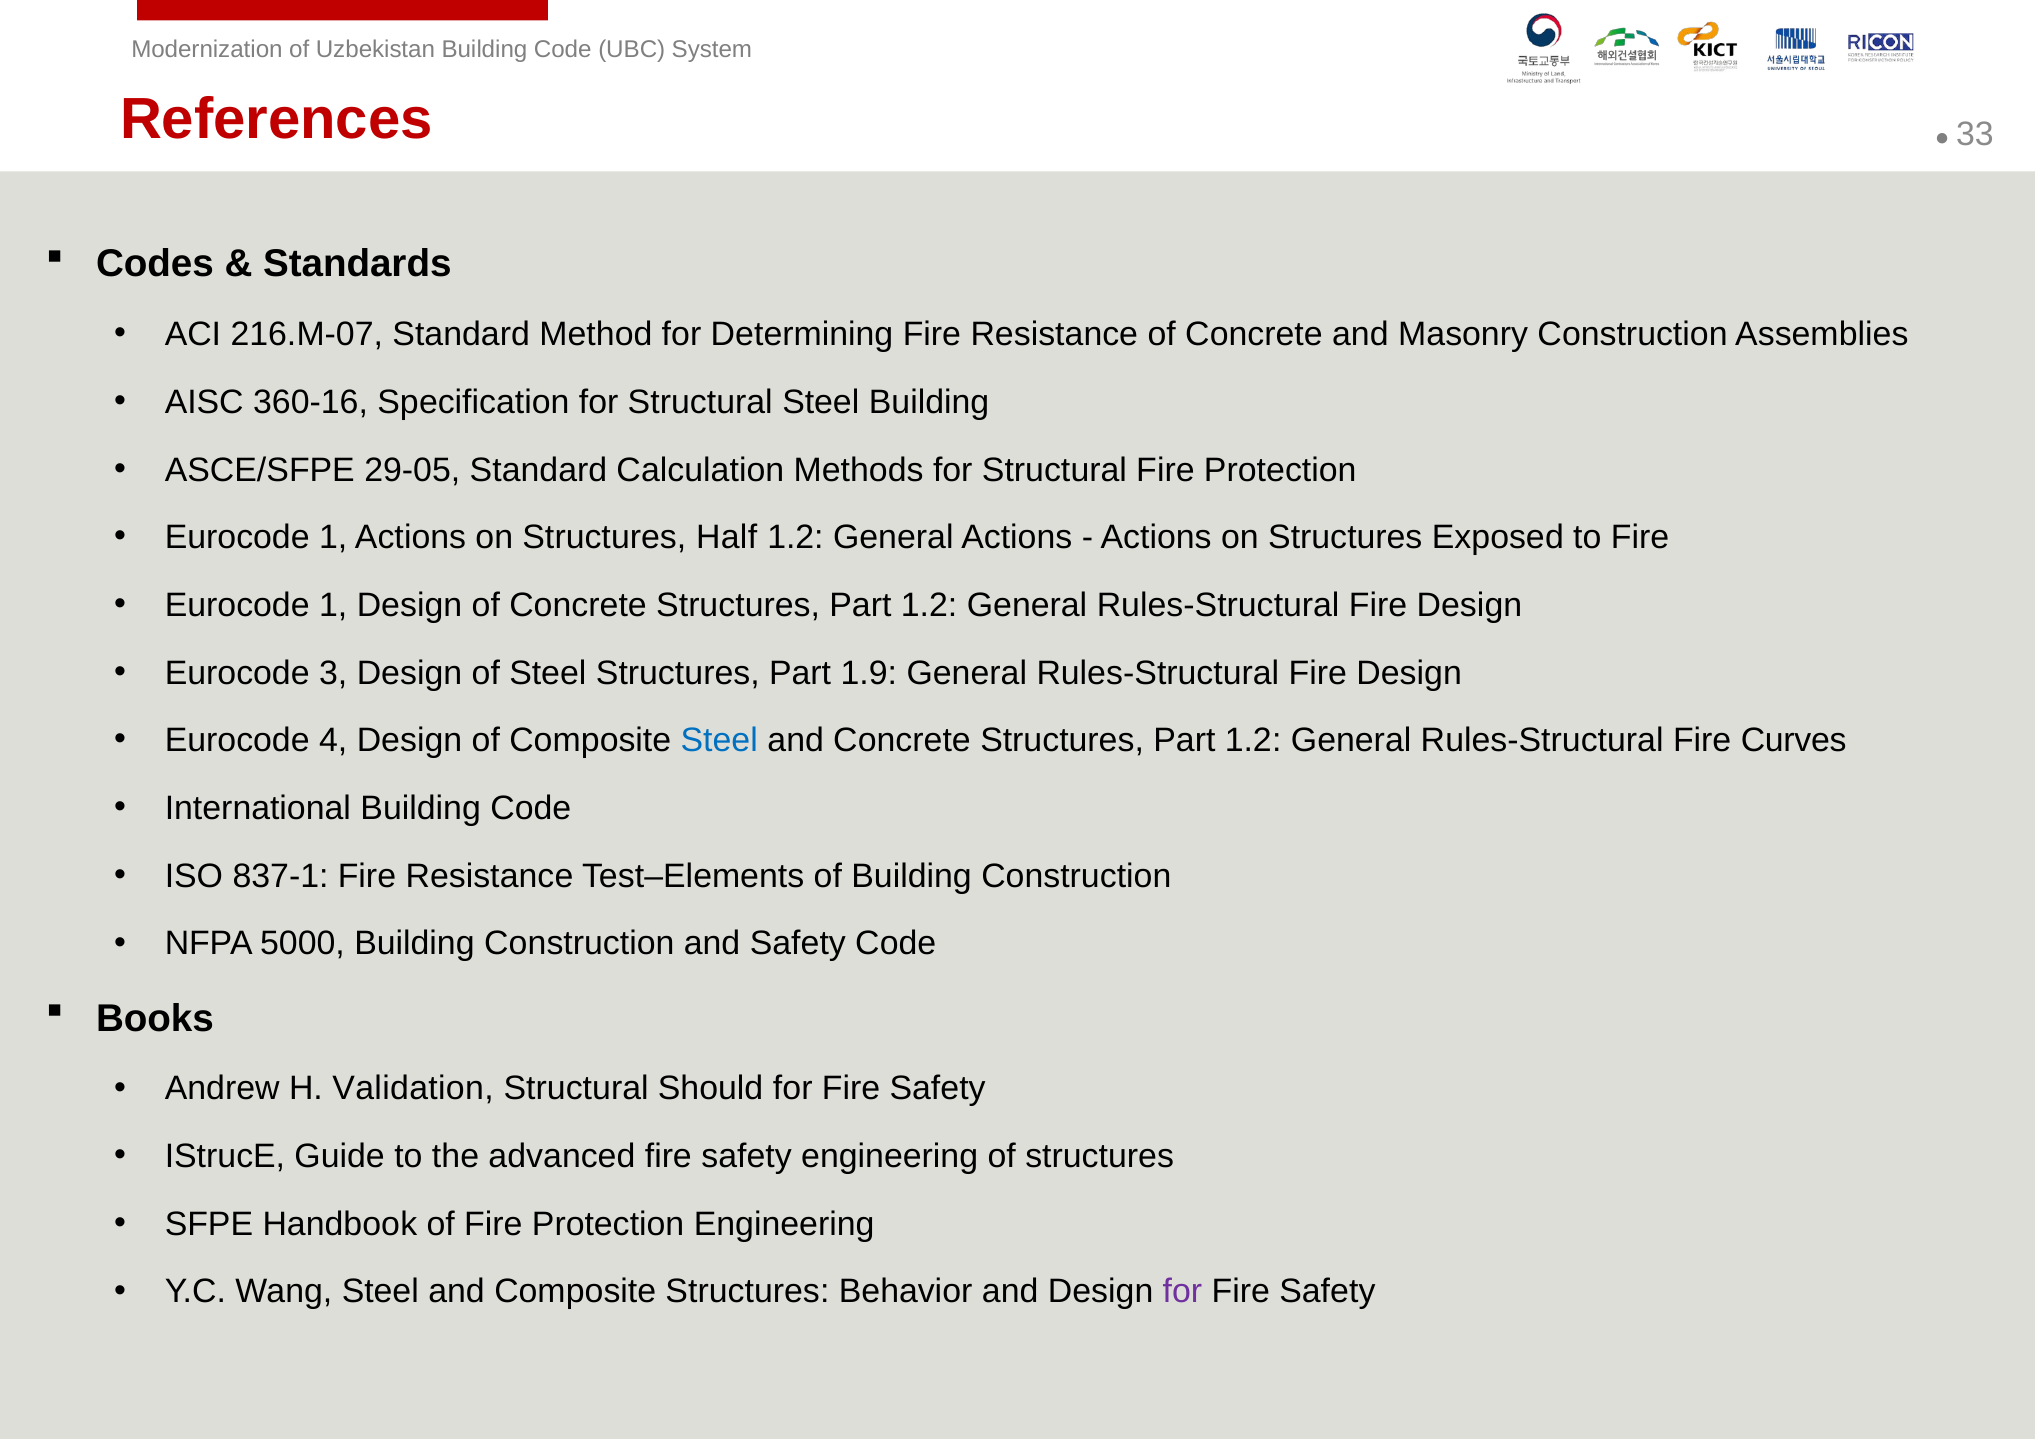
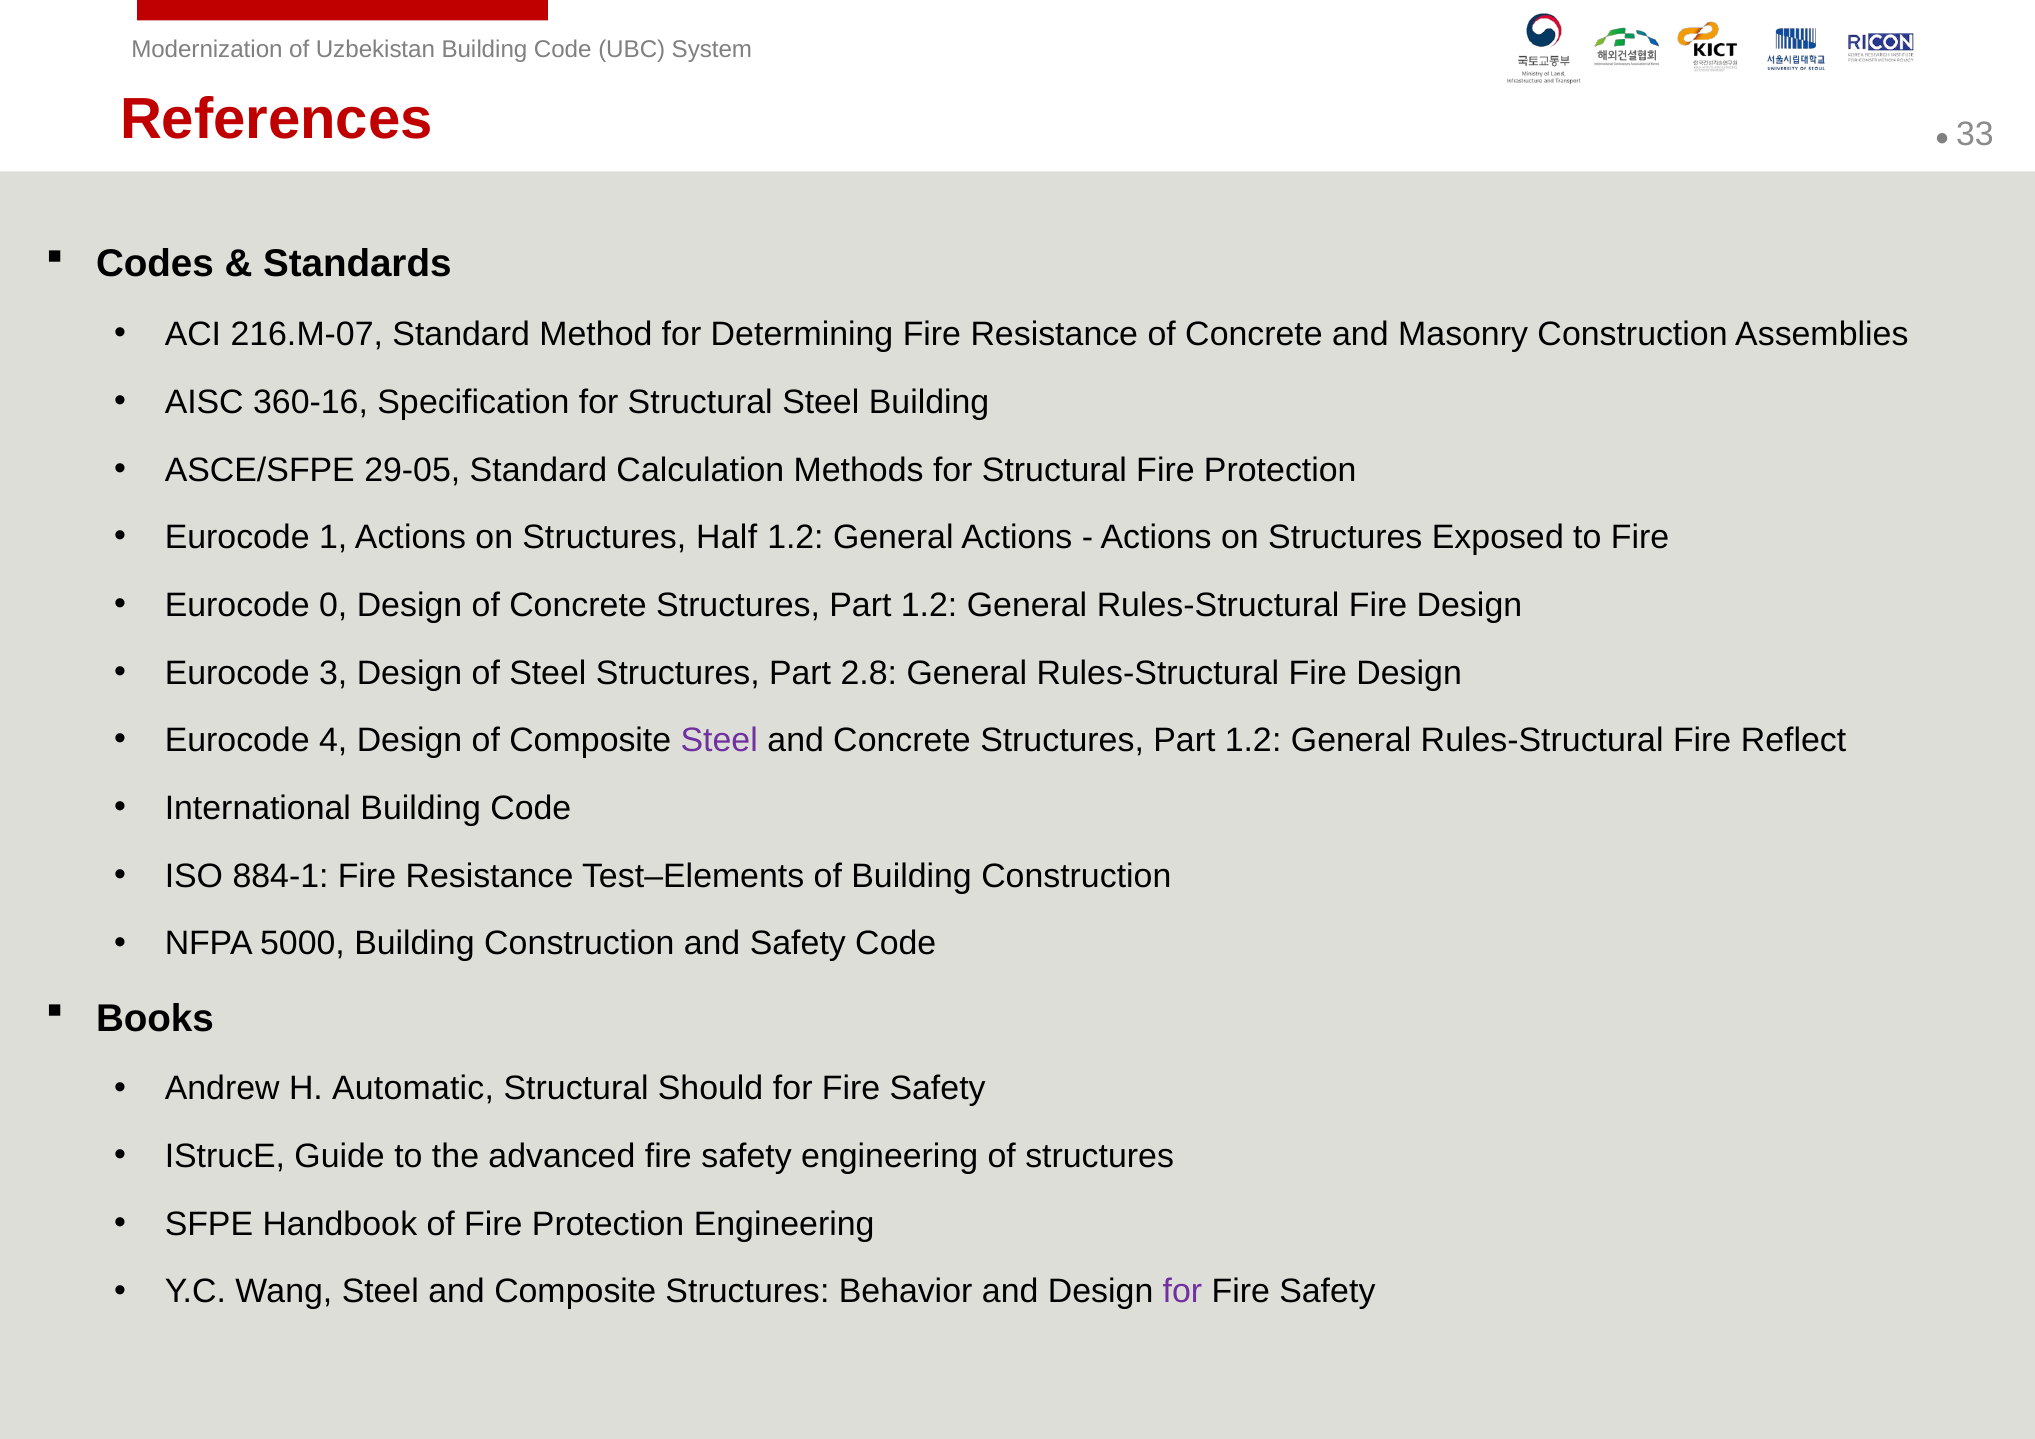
1: 1 -> 0 (333, 605)
1.9: 1.9 -> 2.8 (869, 673)
Steel colour: blue -> purple (719, 741)
Curves: Curves -> Reflect (1794, 741)
837-1: 837-1 -> 884-1 (281, 876)
Validation: Validation -> Automatic (413, 1089)
